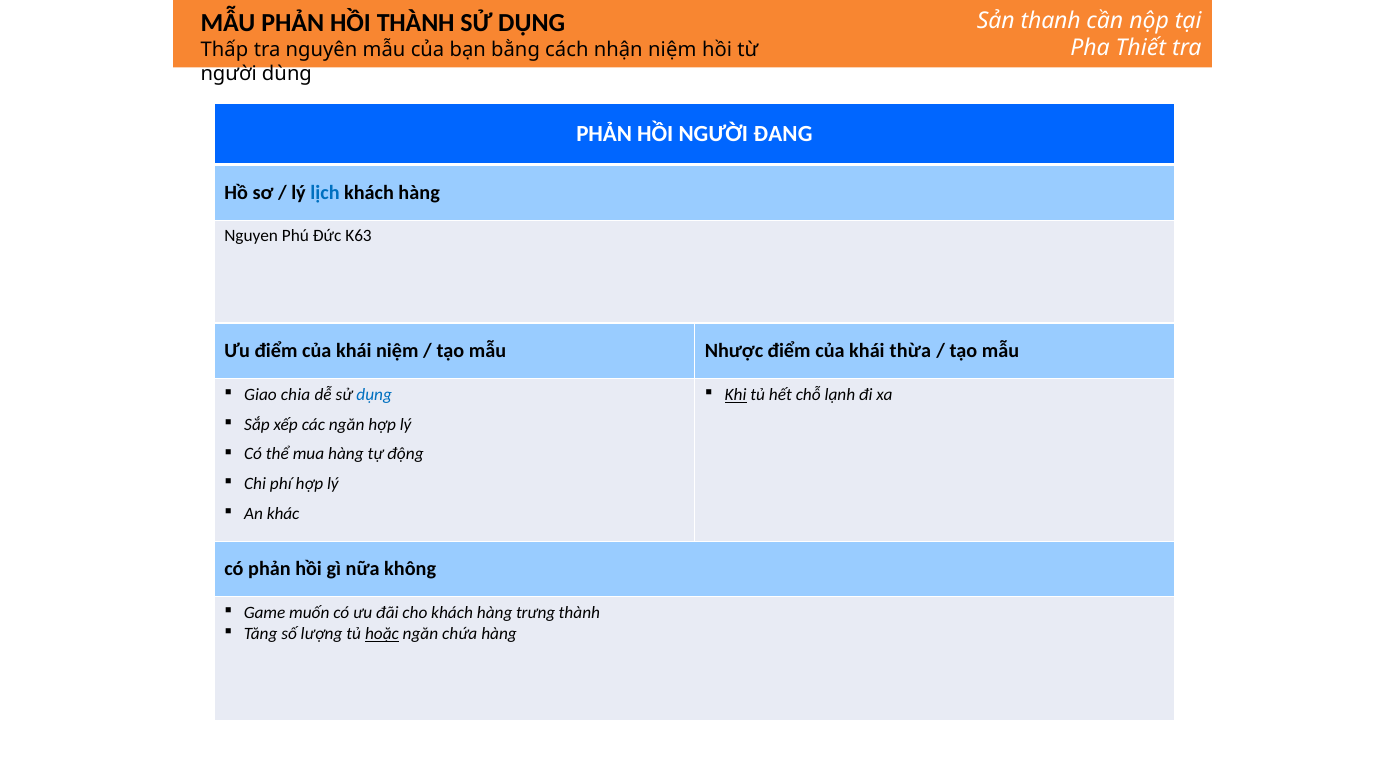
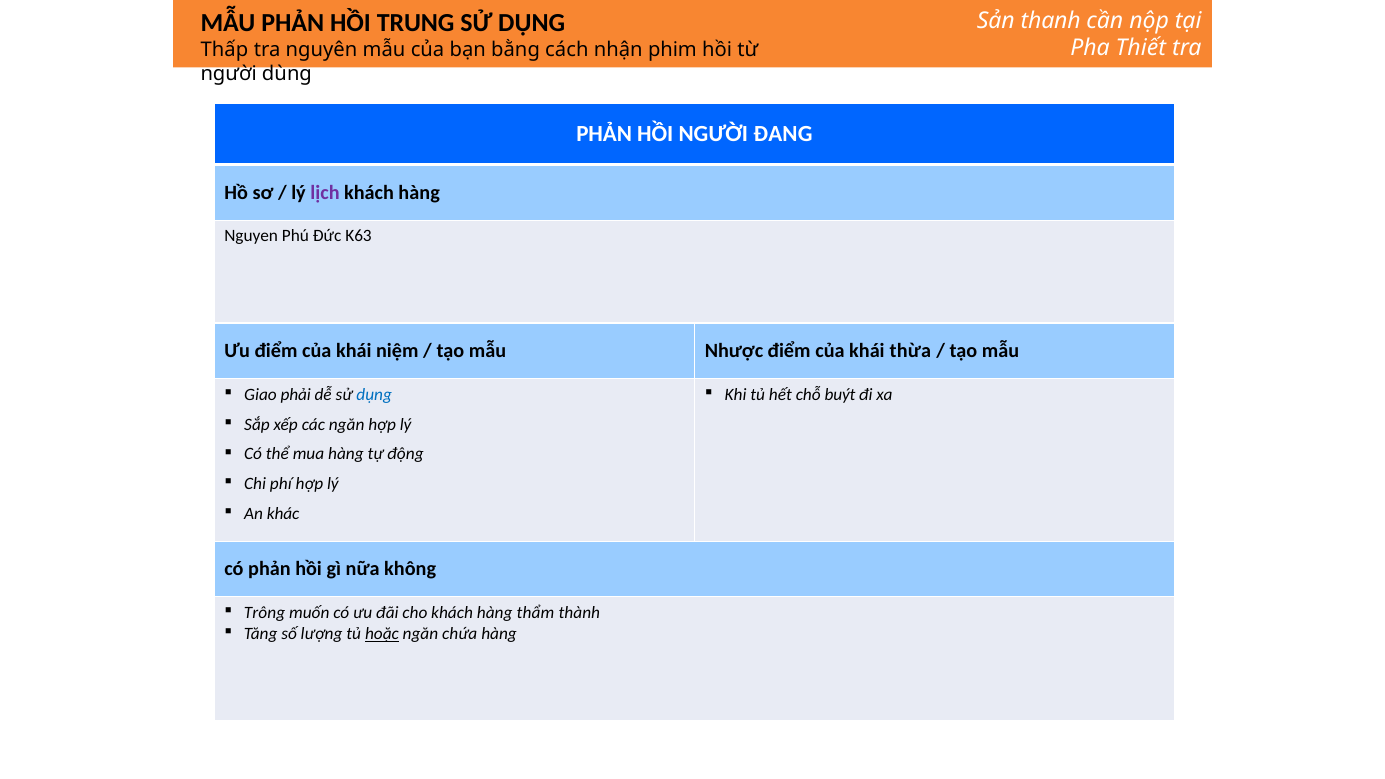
HỒI THÀNH: THÀNH -> TRUNG (416, 22)
nhận niệm: niệm -> phim (672, 50)
lịch colour: blue -> purple (325, 193)
chia: chia -> phải (296, 395)
Khi underline: present -> none (736, 395)
lạnh: lạnh -> buýt (840, 395)
Game: Game -> Trông (265, 613)
trưng: trưng -> thẩm (535, 613)
